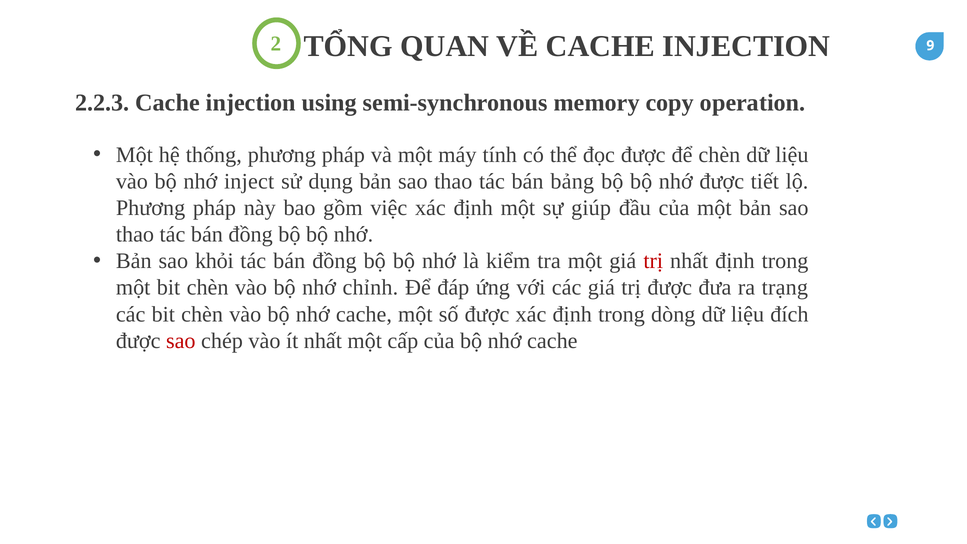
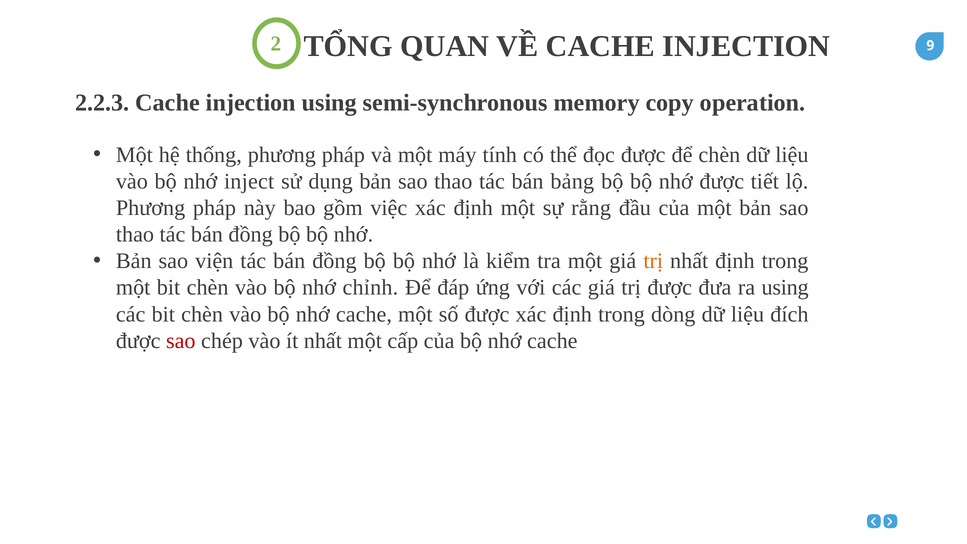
giúp: giúp -> rằng (591, 208)
khỏi: khỏi -> viện (214, 261)
trị colour: red -> orange (653, 261)
ra trạng: trạng -> using (785, 288)
